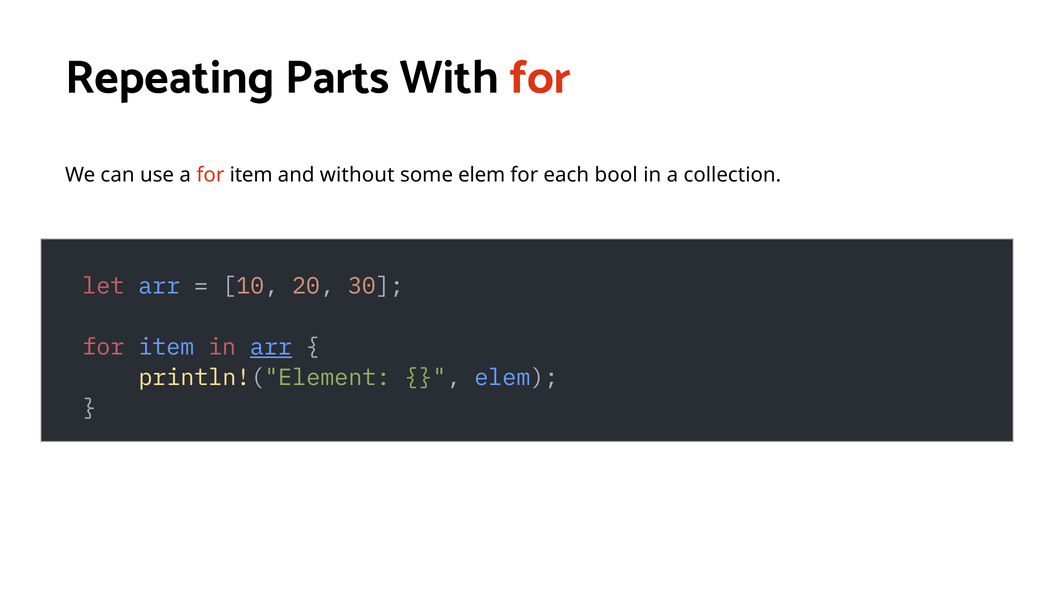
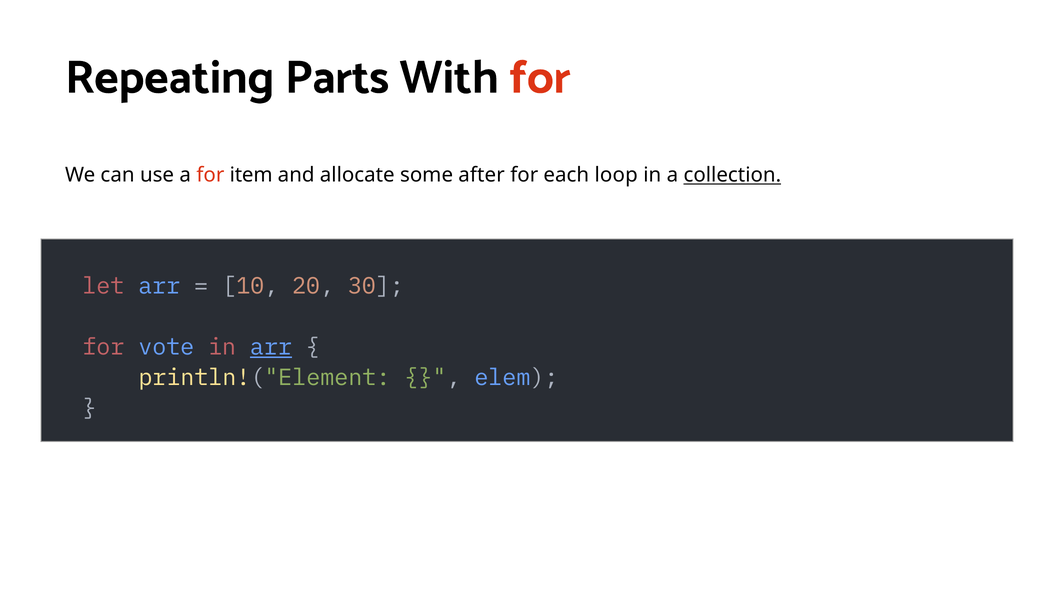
without: without -> allocate (357, 175)
some elem: elem -> after (482, 175)
bool: bool -> loop (616, 175)
collection underline: none -> present (732, 175)
item: item -> vote (166, 347)
